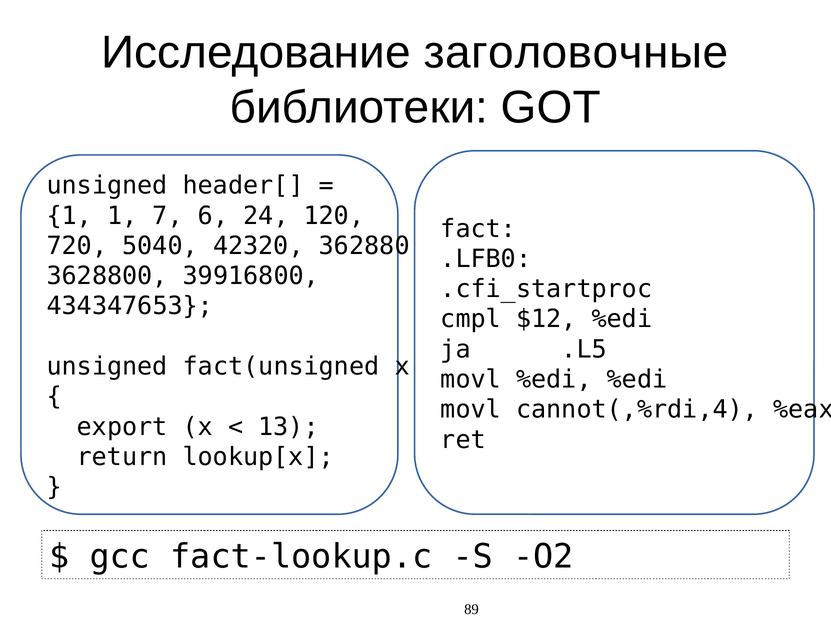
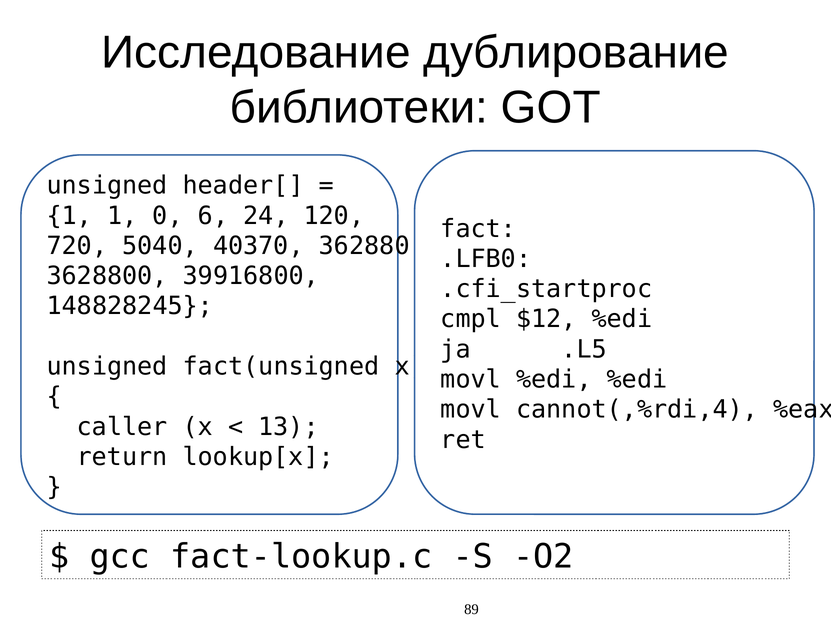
заголовочные: заголовочные -> дублирование (576, 52)
7: 7 -> 0 (168, 216)
42320: 42320 -> 40370 (258, 246)
434347653: 434347653 -> 148828245 (130, 306)
export: export -> caller (122, 427)
